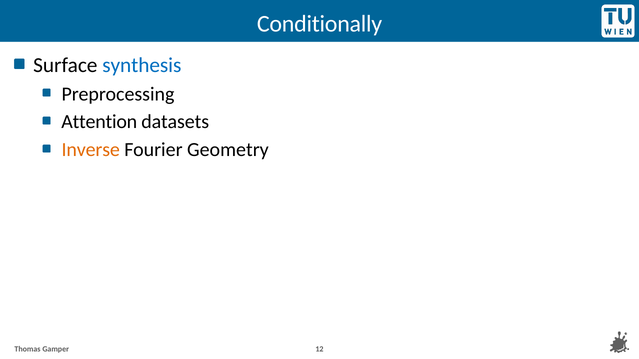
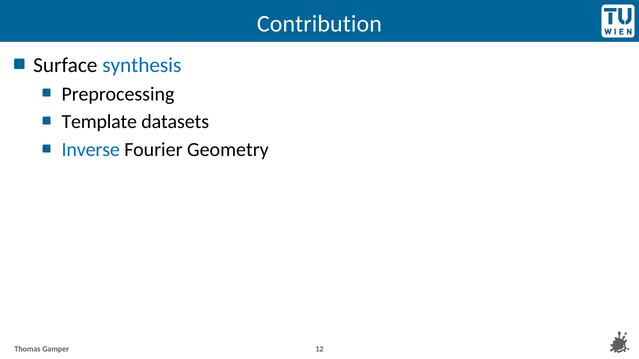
Conditionally: Conditionally -> Contribution (319, 24)
Attention: Attention -> Template (99, 122)
Inverse colour: orange -> blue (91, 150)
